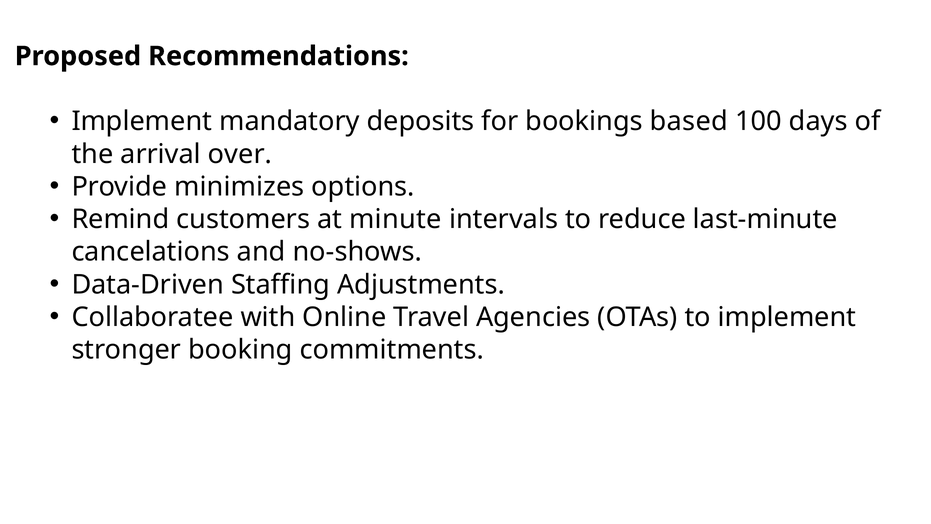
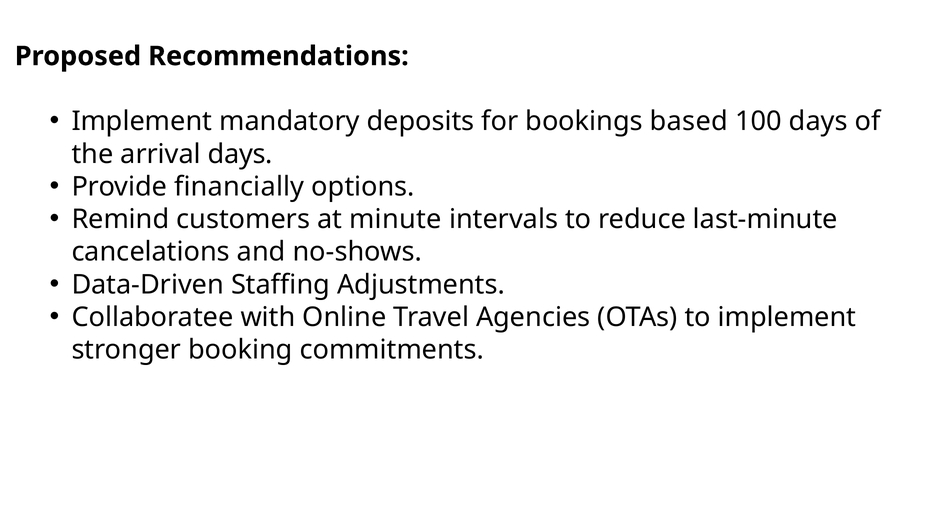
arrival over: over -> days (240, 154)
minimizes: minimizes -> financially (239, 187)
